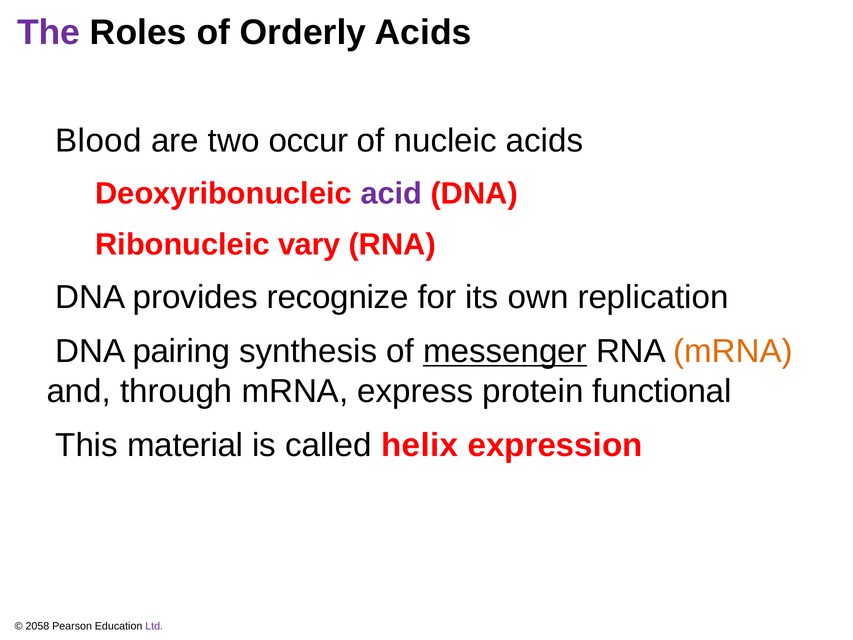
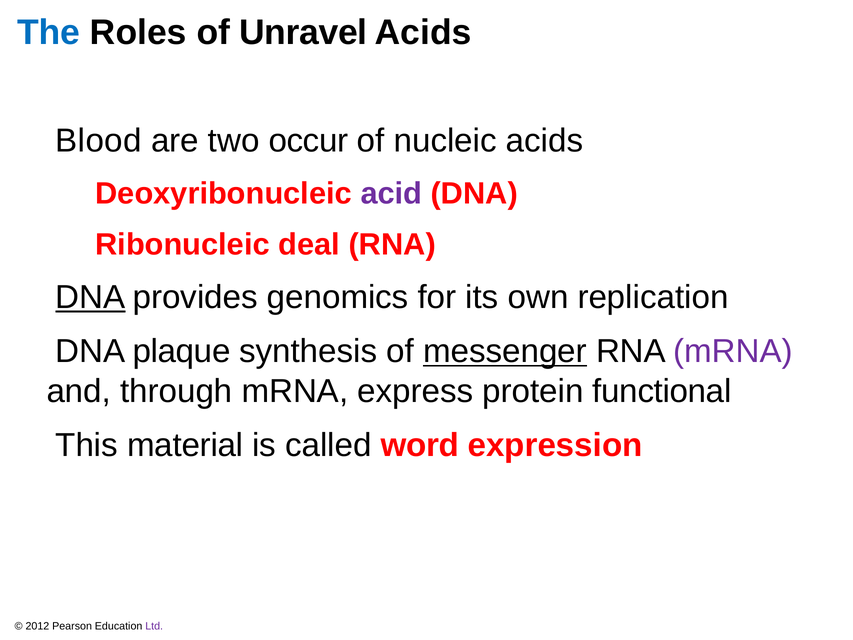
The colour: purple -> blue (49, 32)
Orderly: Orderly -> Unravel (303, 32)
vary: vary -> deal (309, 245)
DNA underline: none -> present (90, 297)
recognize: recognize -> genomics (338, 297)
pairing: pairing -> plaque (182, 351)
mRNA colour: orange -> purple (733, 351)
helix: helix -> word (420, 445)
2058: 2058 -> 2012 (37, 626)
